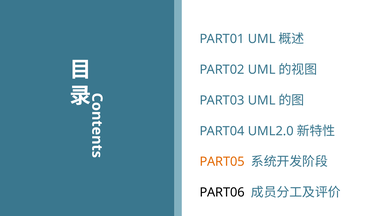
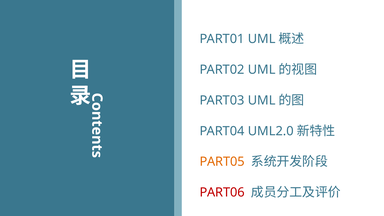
PART06 colour: black -> red (222, 192)
